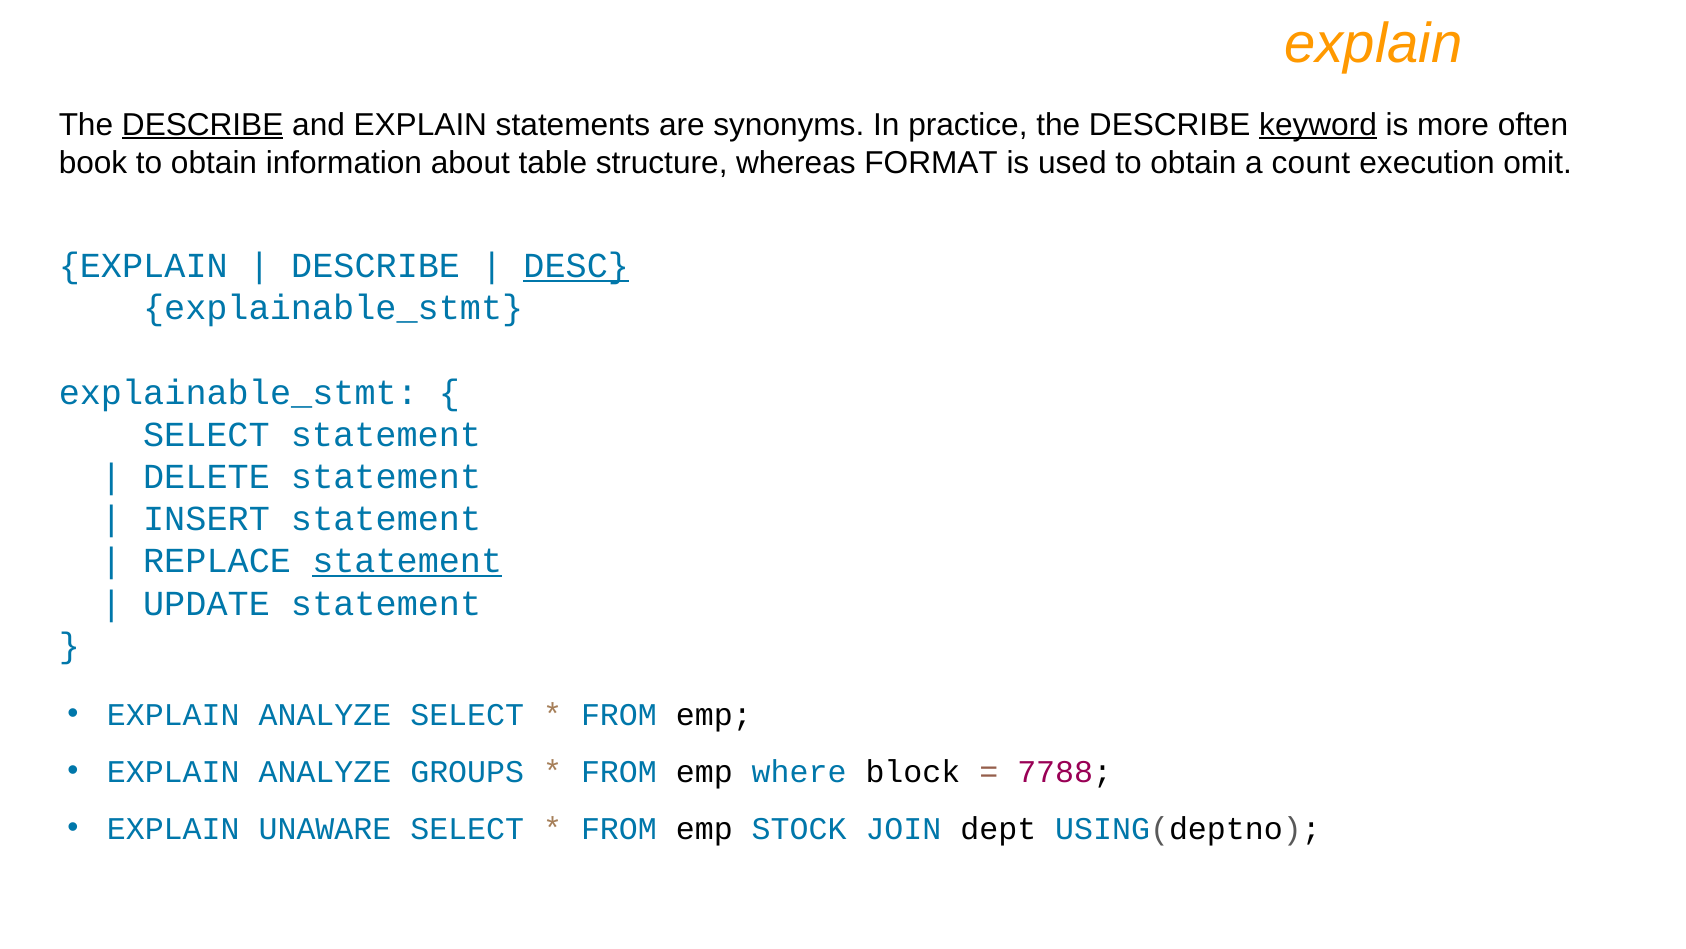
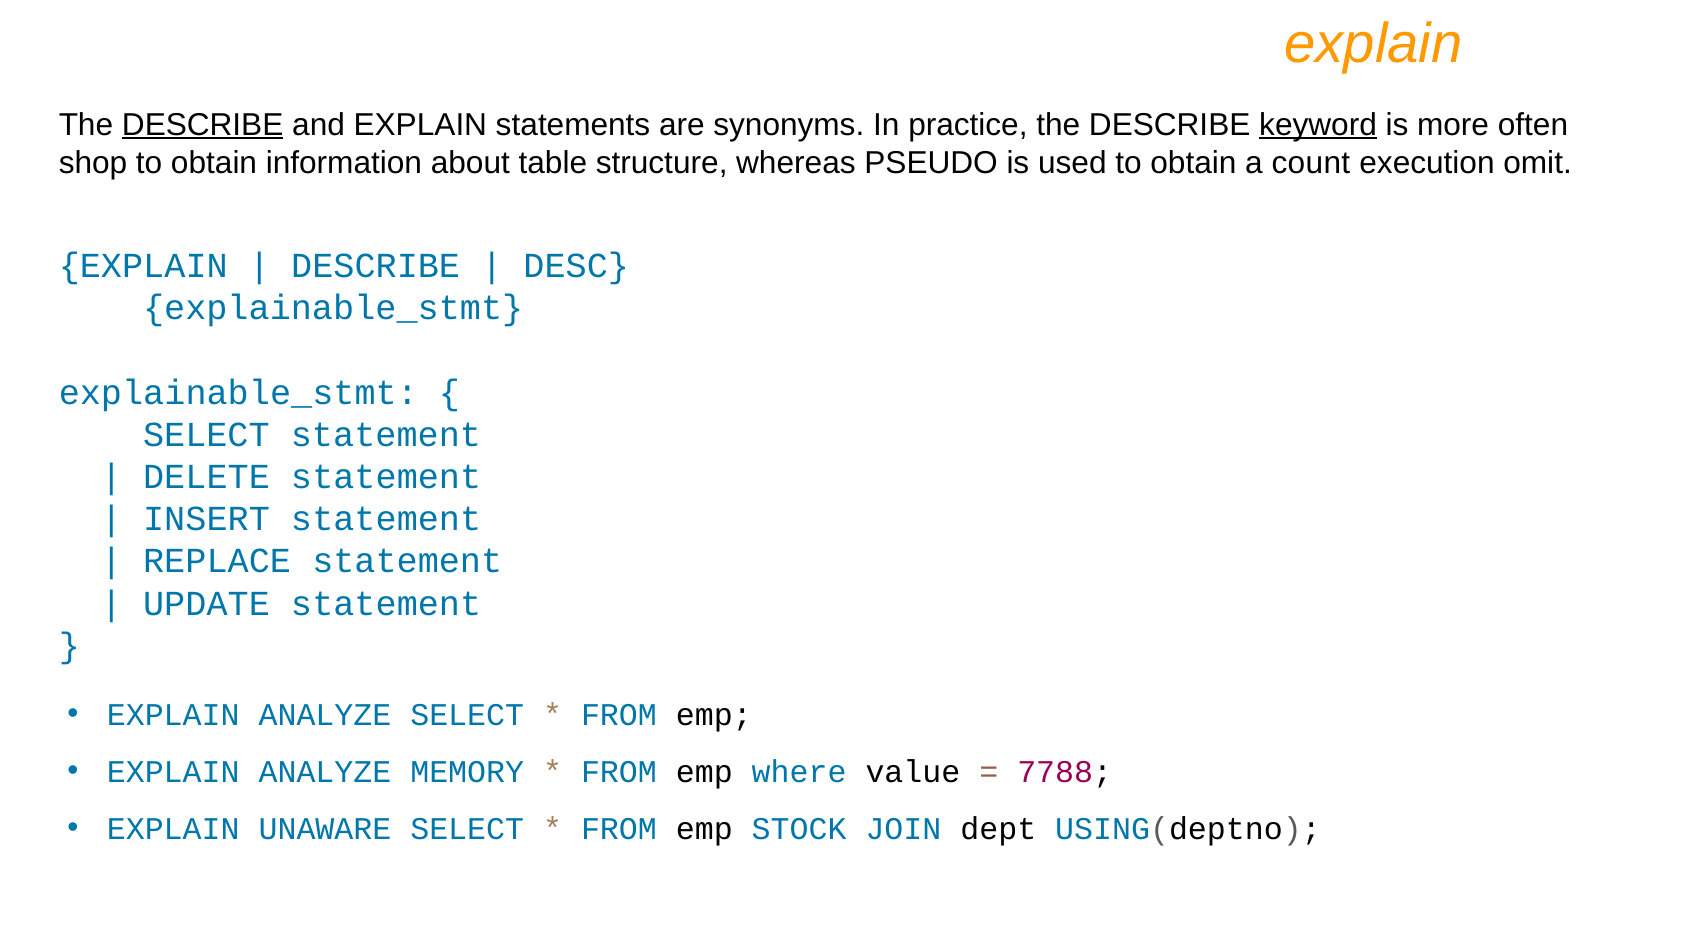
book: book -> shop (93, 163)
FORMAT: FORMAT -> PSEUDO (931, 163)
DESC underline: present -> none (576, 266)
statement underline: present -> none (407, 561)
GROUPS: GROUPS -> MEMORY (467, 772)
block: block -> value (913, 772)
